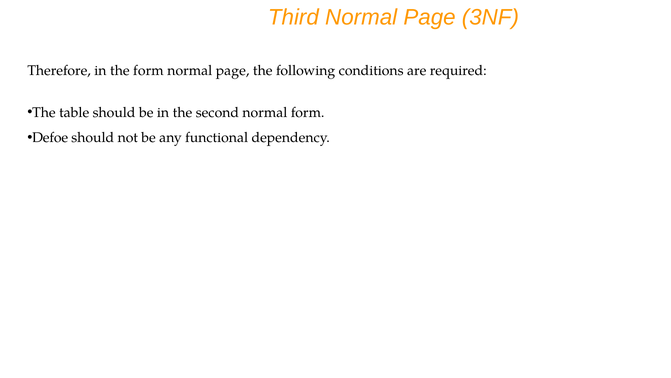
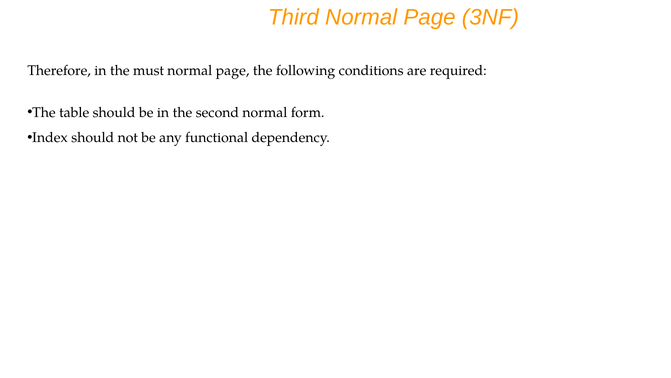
the form: form -> must (149, 70)
Defoe: Defoe -> Index (50, 138)
